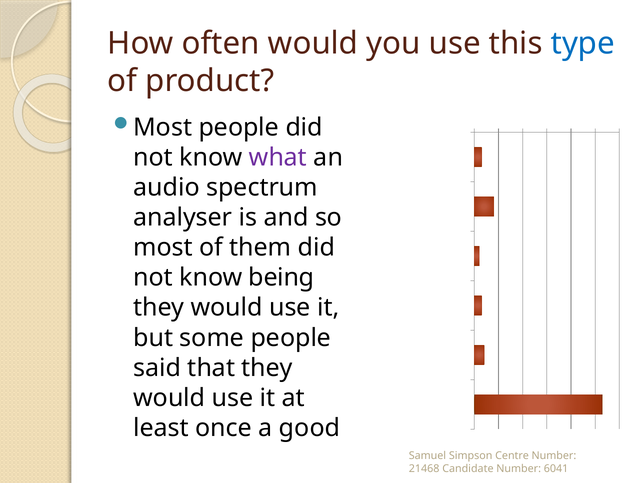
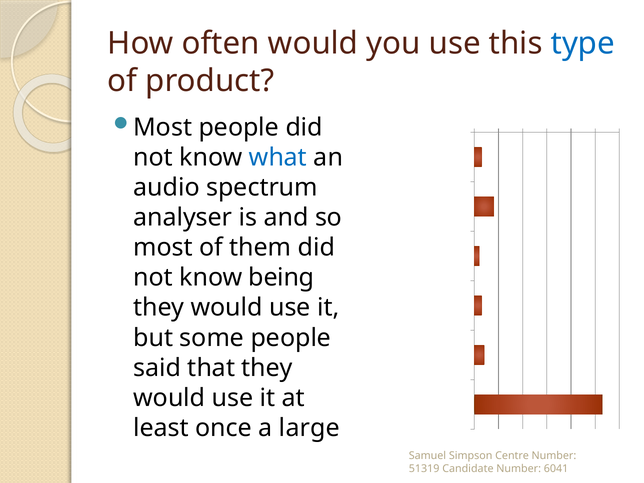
what colour: purple -> blue (278, 157)
good: good -> large (309, 428)
21468: 21468 -> 51319 (424, 469)
